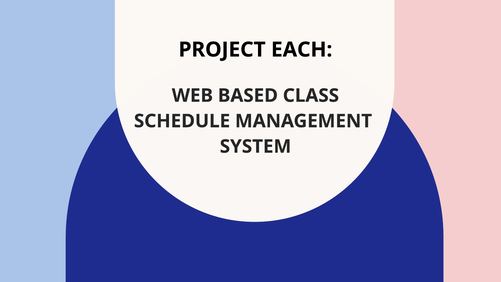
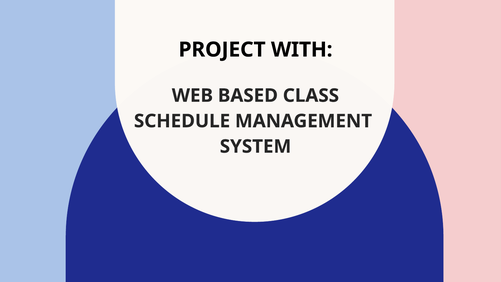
EACH: EACH -> WITH (302, 50)
